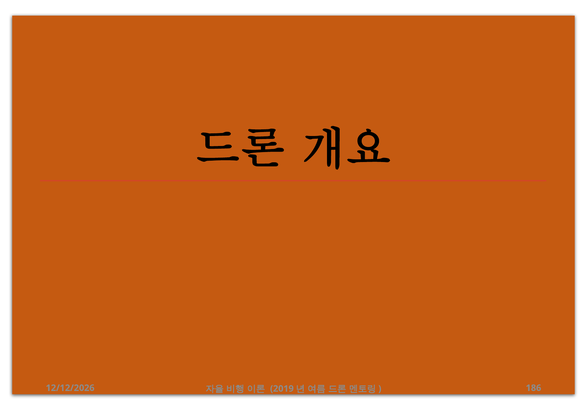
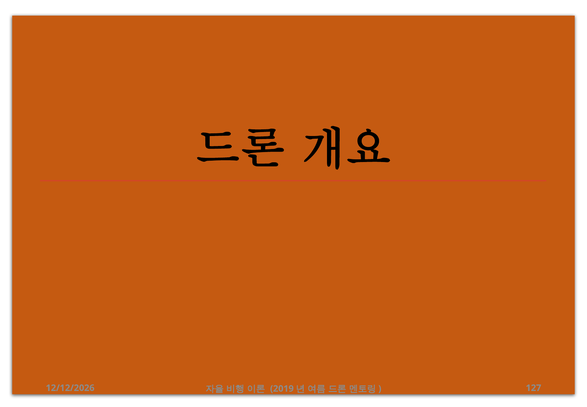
186: 186 -> 127 (534, 387)
